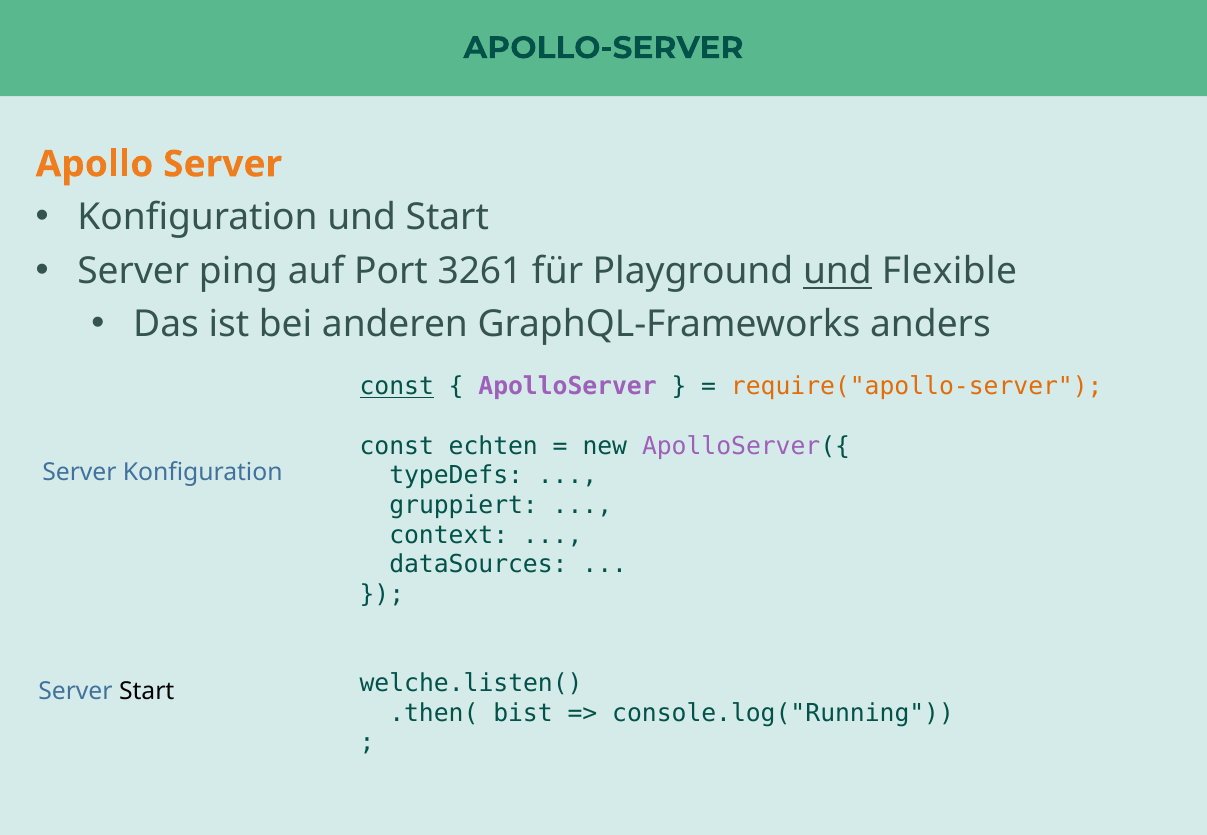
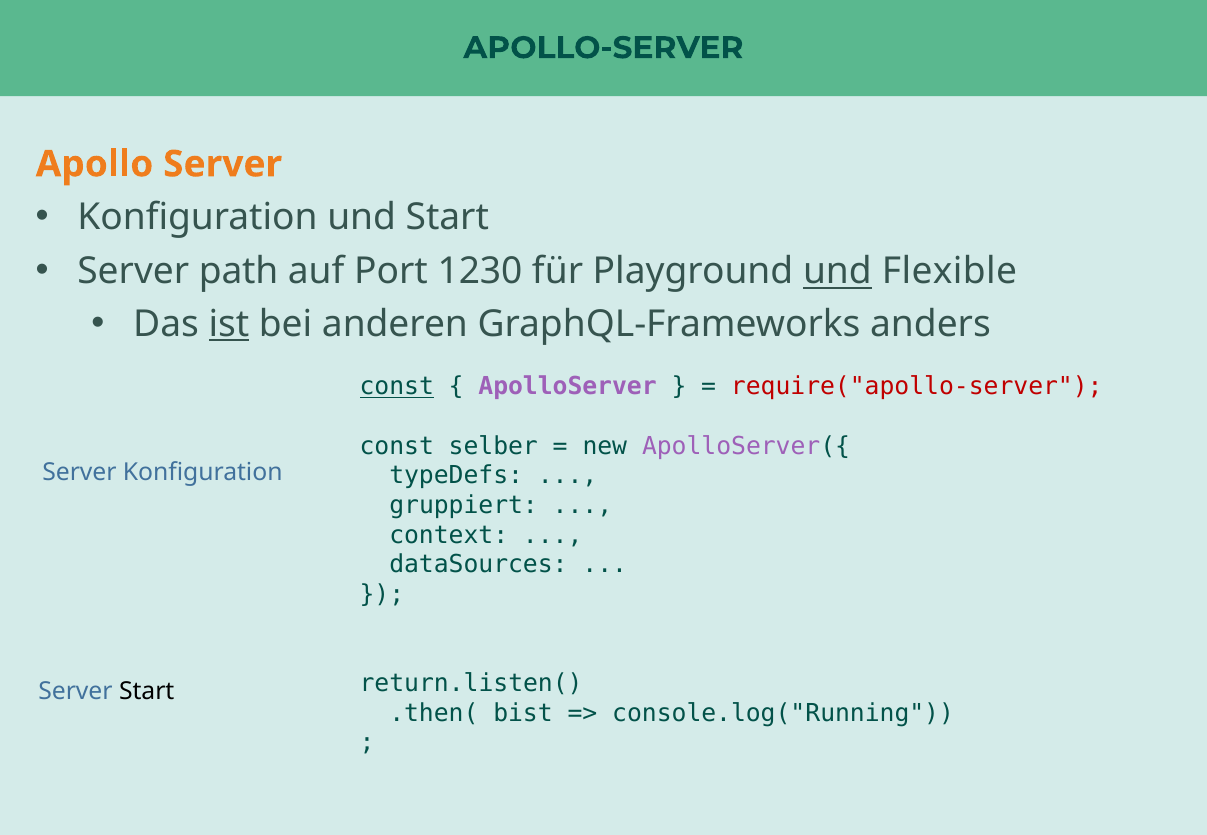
ping: ping -> path (239, 271)
3261: 3261 -> 1230 (480, 271)
ist underline: none -> present (229, 325)
require("apollo-server colour: orange -> red (917, 387)
echten: echten -> selber (493, 446)
welche.listen(: welche.listen( -> return.listen( (471, 684)
